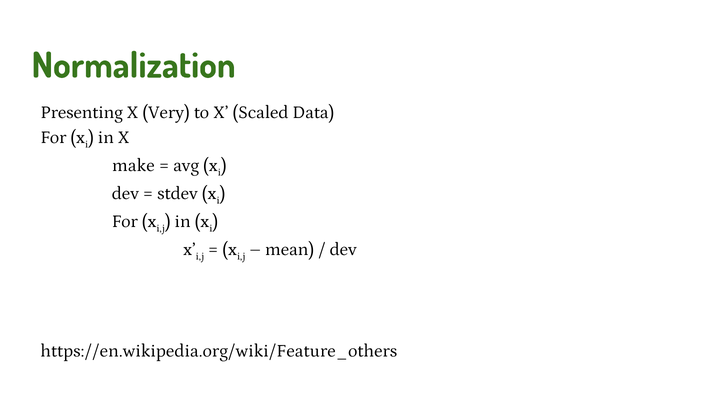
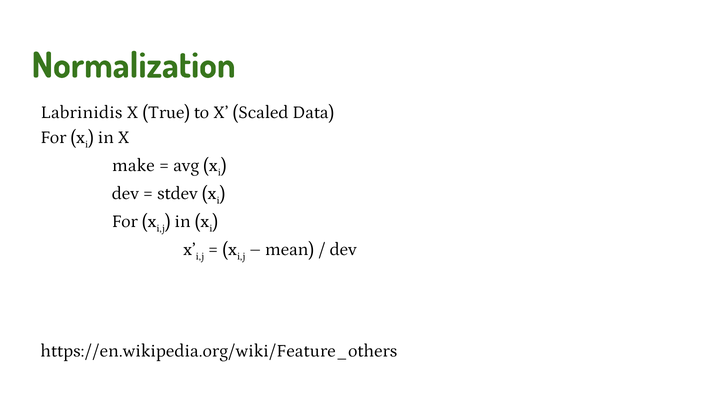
Presenting: Presenting -> Labrinidis (82, 112)
Very: Very -> True (166, 112)
